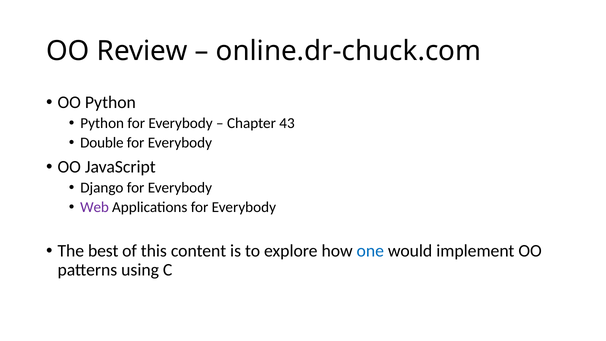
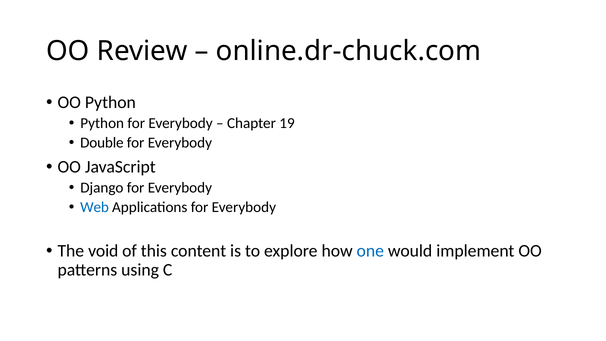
43: 43 -> 19 (287, 123)
Web colour: purple -> blue (95, 207)
best: best -> void (103, 251)
